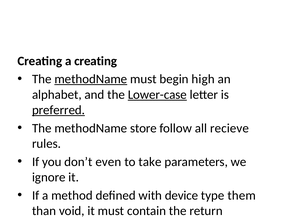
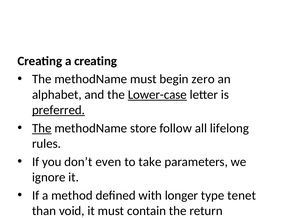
methodName underline: present -> none (91, 79)
high: high -> zero (203, 79)
The underline: none -> present (42, 128)
recieve: recieve -> lifelong (229, 128)
device: device -> longer (181, 196)
them: them -> tenet (242, 196)
